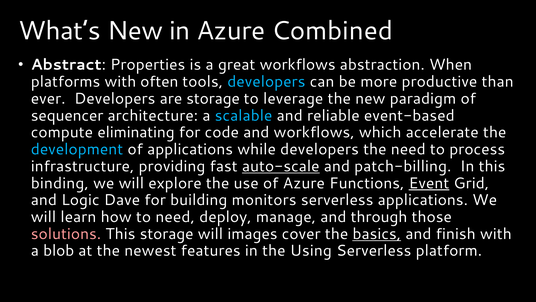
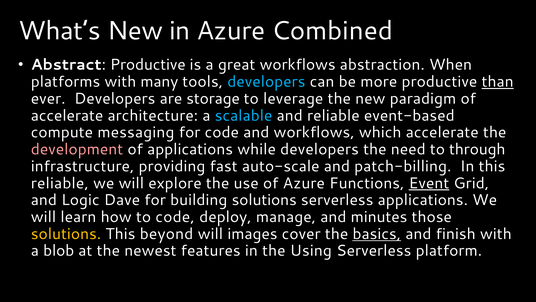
Abstract Properties: Properties -> Productive (148, 65)
often: often -> many (159, 82)
than underline: none -> present (498, 82)
sequencer: sequencer -> accelerate (67, 115)
eliminating: eliminating -> messaging (136, 132)
development colour: light blue -> pink (77, 149)
process: process -> through (477, 149)
auto-scale underline: present -> none (281, 166)
binding: binding -> reliable (60, 183)
building monitors: monitors -> solutions (264, 200)
to need: need -> code (175, 217)
through: through -> minutes (379, 217)
solutions colour: pink -> yellow (66, 234)
This storage: storage -> beyond (167, 234)
